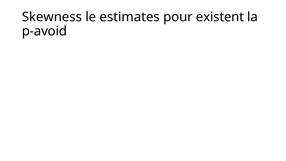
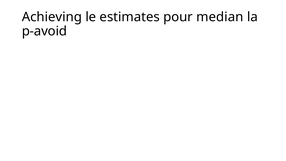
Skewness: Skewness -> Achieving (52, 17)
existent: existent -> median (220, 17)
